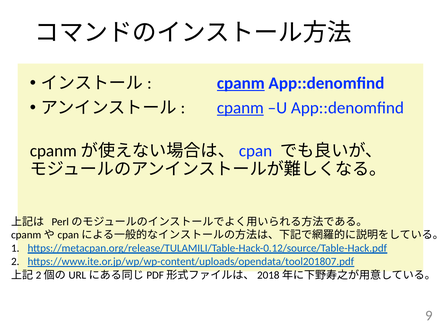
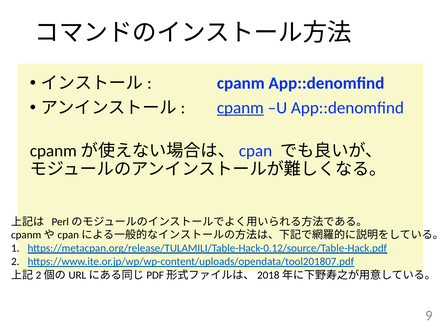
cpanm underline: present -> none (241, 83)
